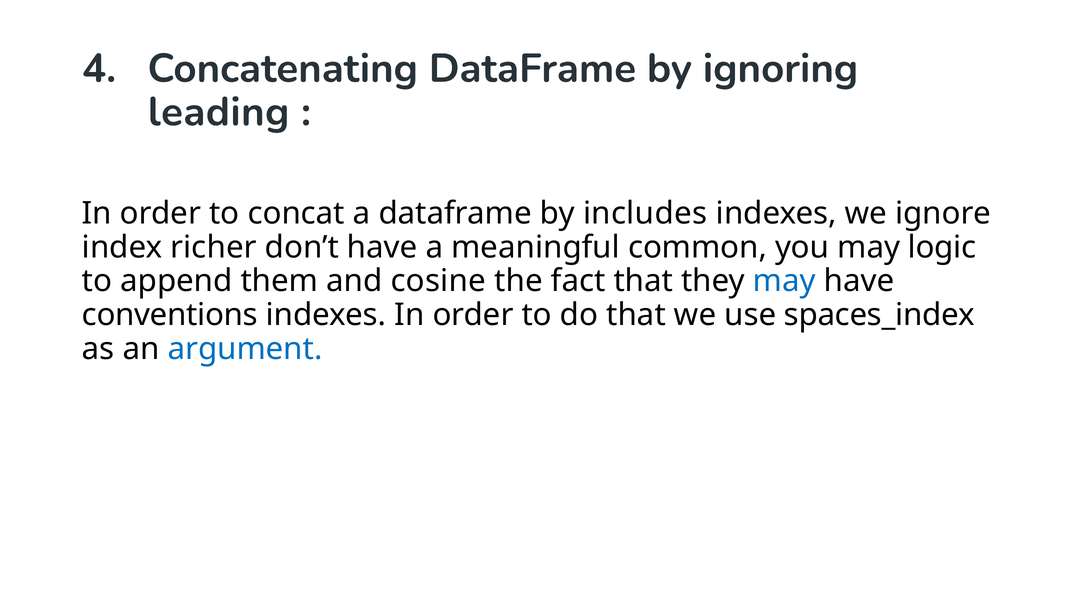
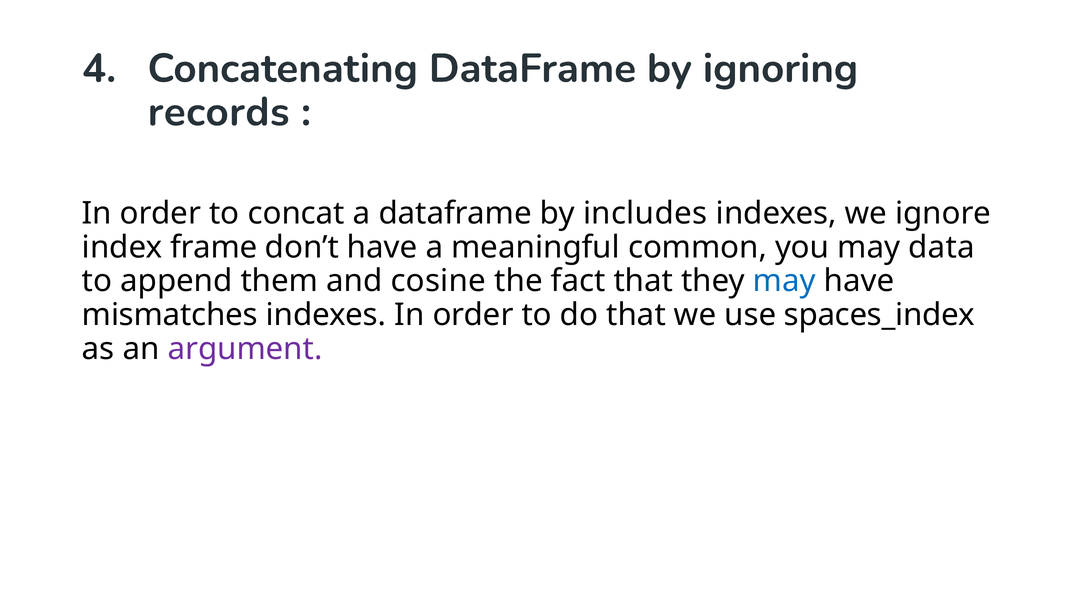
leading: leading -> records (219, 112)
richer: richer -> frame (214, 248)
logic: logic -> data (942, 248)
conventions: conventions -> mismatches (170, 315)
argument colour: blue -> purple (245, 349)
